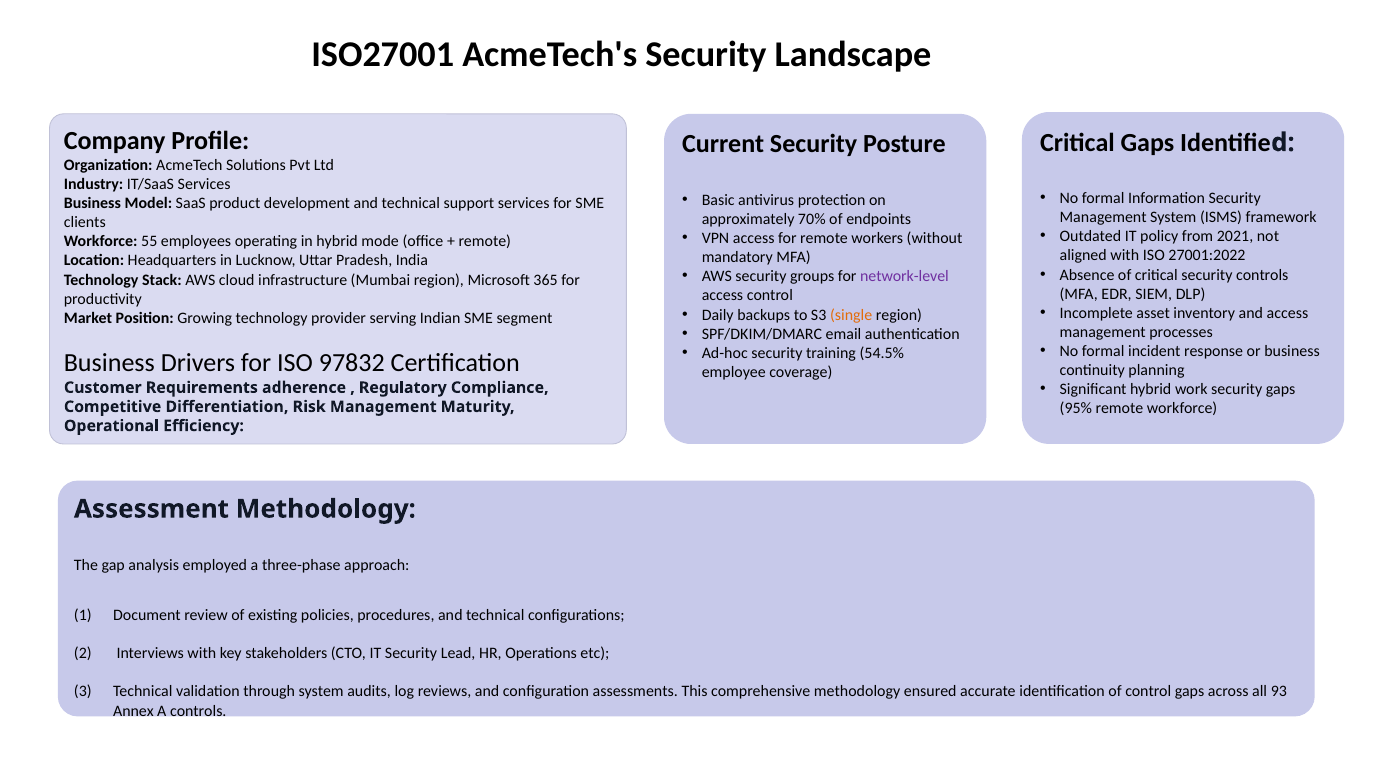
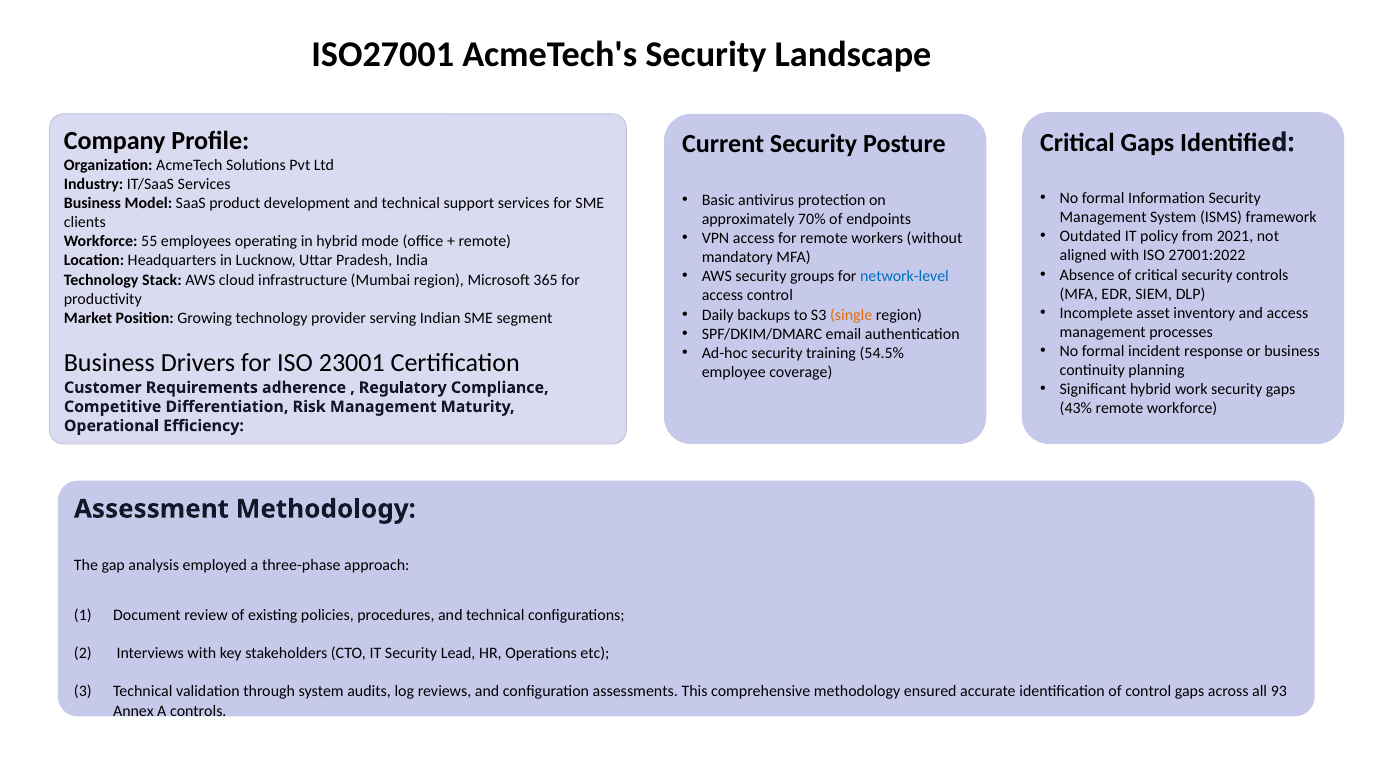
network-level colour: purple -> blue (904, 277)
97832: 97832 -> 23001 (352, 363)
95%: 95% -> 43% (1076, 409)
